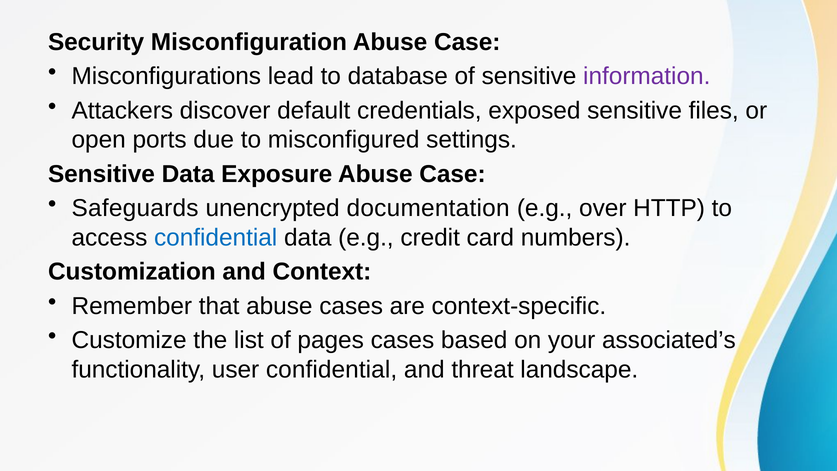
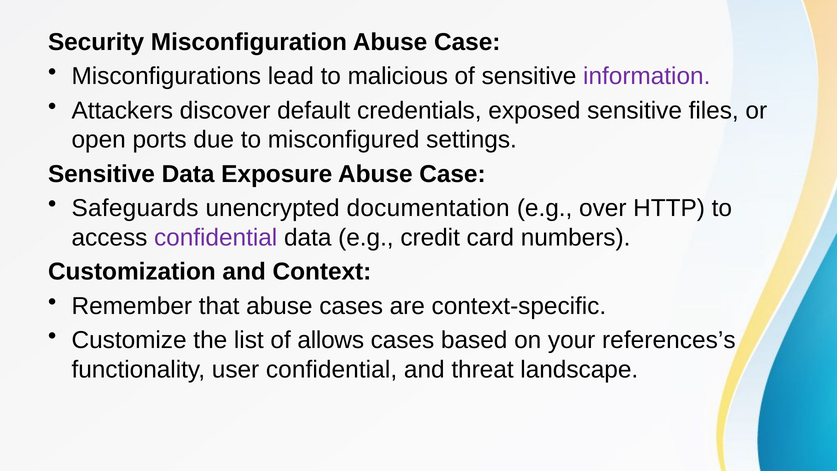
database: database -> malicious (398, 76)
confidential colour: blue -> purple (216, 238)
pages: pages -> allows (331, 340)
associated’s: associated’s -> references’s (669, 340)
